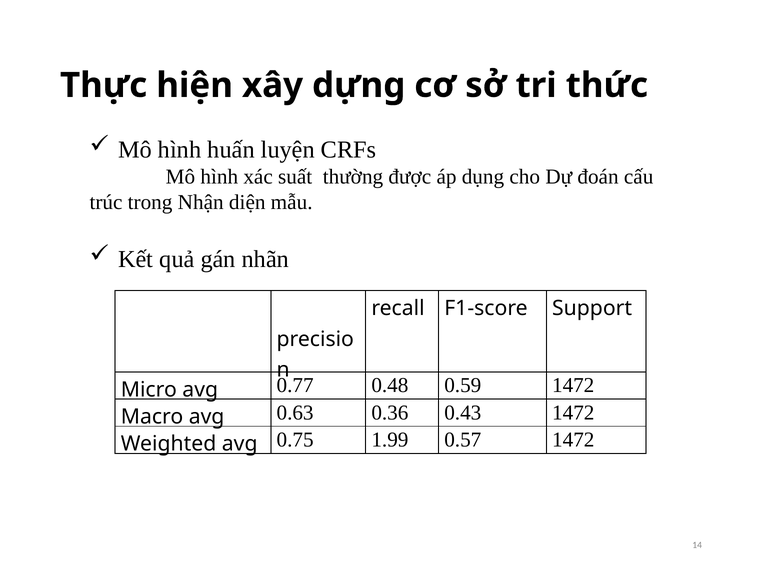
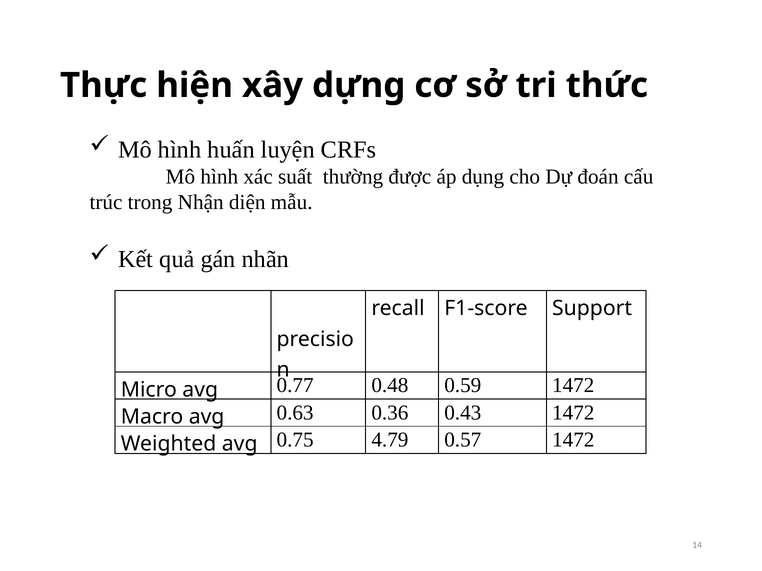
1.99: 1.99 -> 4.79 (390, 440)
